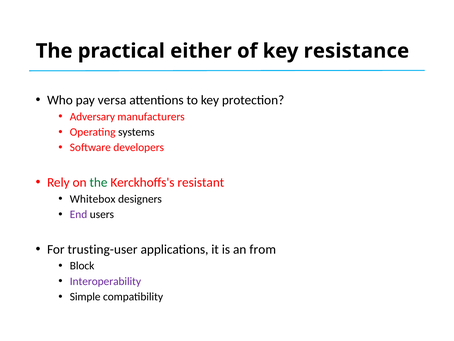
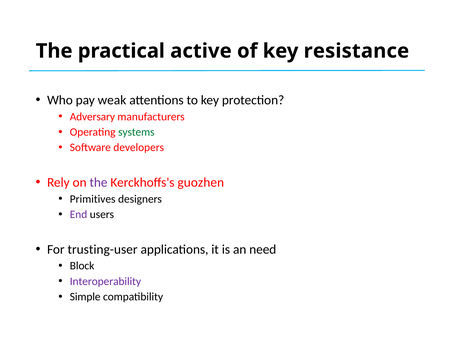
either: either -> active (201, 51)
versa: versa -> weak (112, 100)
systems colour: black -> green (136, 132)
the colour: green -> purple (98, 182)
resistant: resistant -> guozhen (201, 182)
Whitebox: Whitebox -> Primitives (93, 199)
from: from -> need (263, 249)
